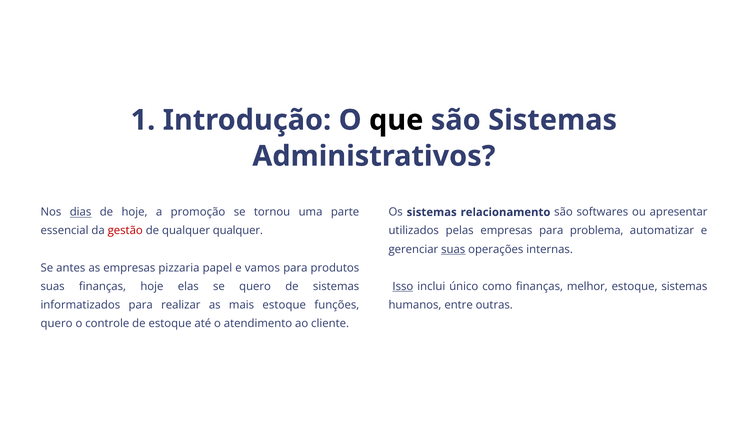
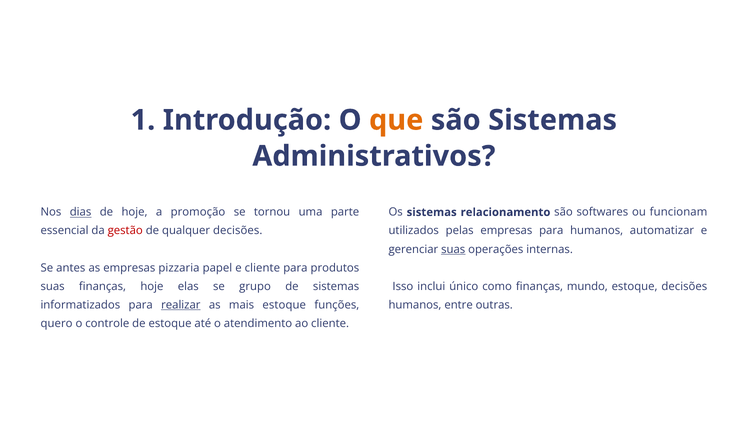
que colour: black -> orange (396, 120)
apresentar: apresentar -> funcionam (679, 212)
qualquer qualquer: qualquer -> decisões (238, 231)
para problema: problema -> humanos (597, 231)
e vamos: vamos -> cliente (262, 268)
se quero: quero -> grupo (255, 286)
Isso underline: present -> none (403, 286)
melhor: melhor -> mundo (587, 286)
estoque sistemas: sistemas -> decisões (684, 286)
realizar underline: none -> present (181, 305)
